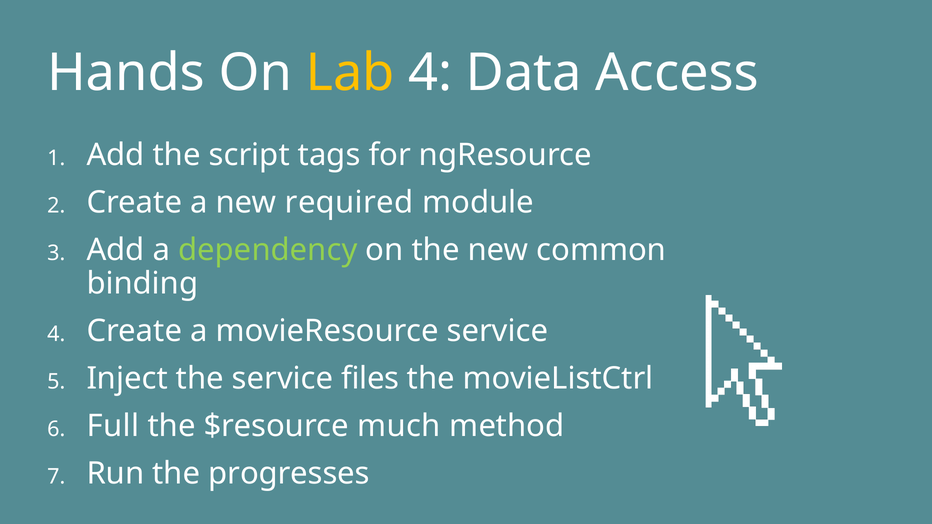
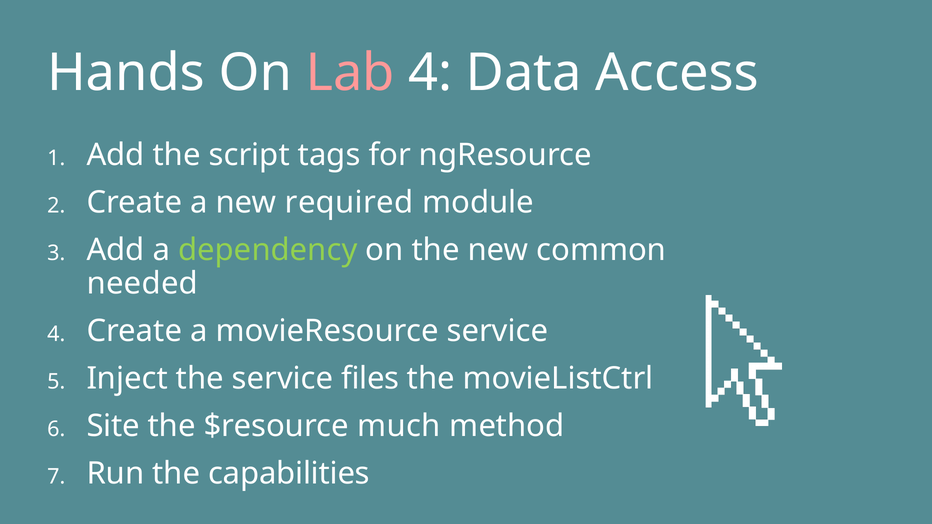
Lab colour: yellow -> pink (350, 73)
binding: binding -> needed (142, 284)
Full: Full -> Site (113, 426)
progresses: progresses -> capabilities (289, 474)
